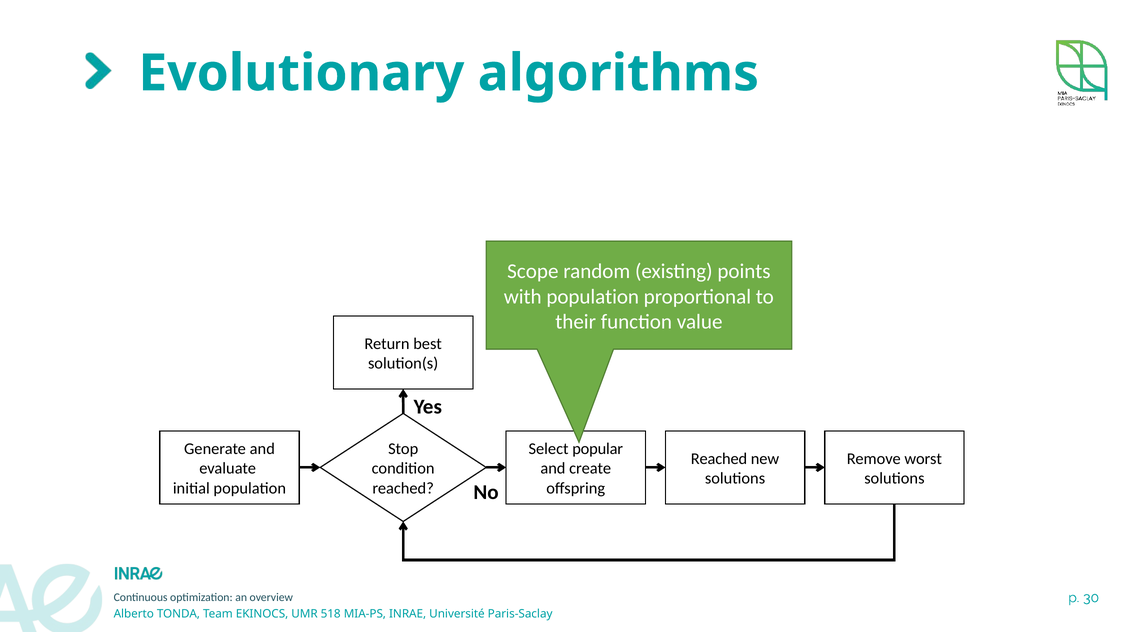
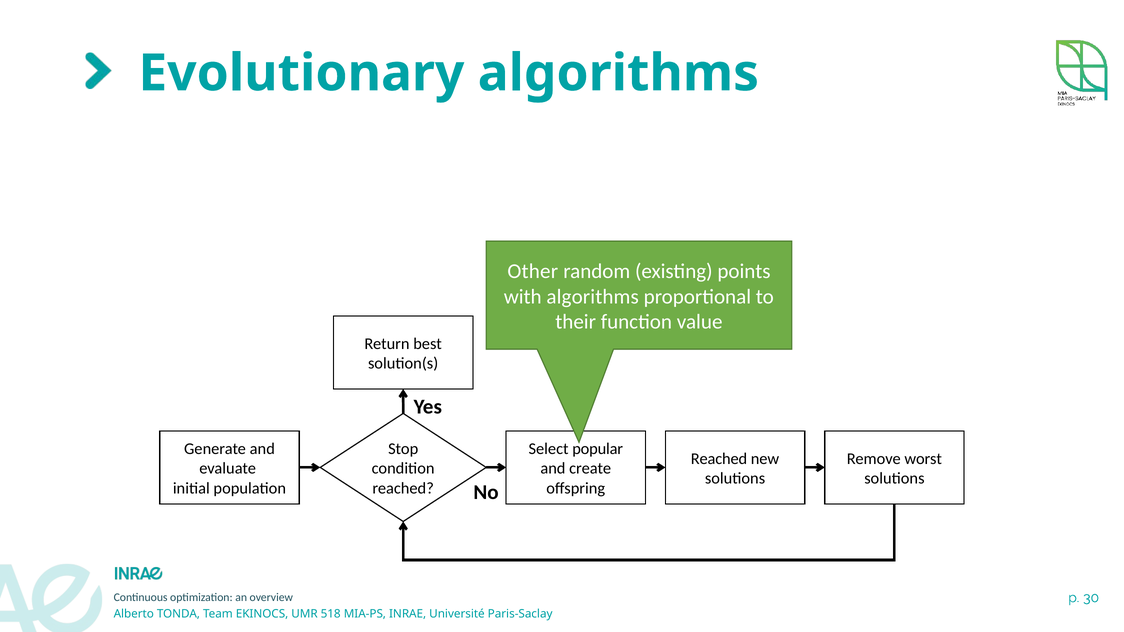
Scope: Scope -> Other (533, 271)
with population: population -> algorithms (593, 297)
